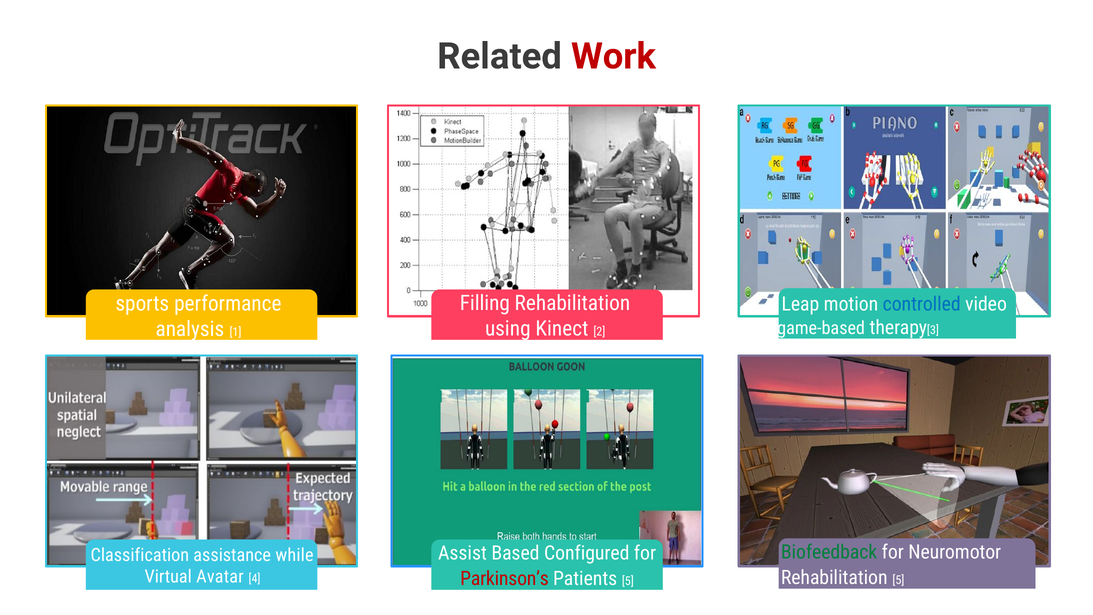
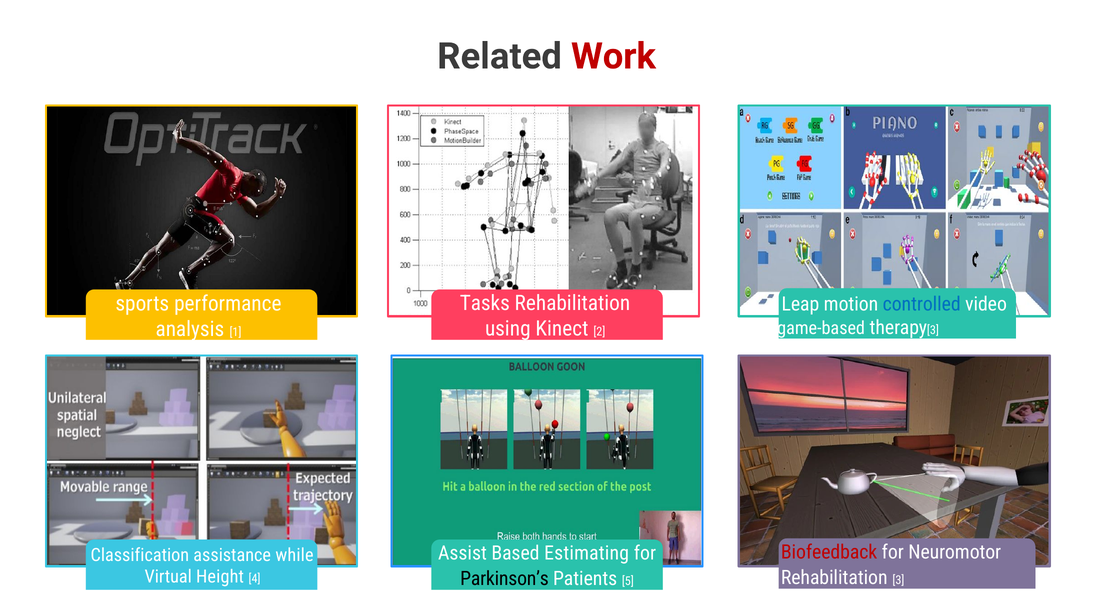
Filling: Filling -> Tasks (485, 303)
Biofeedback colour: green -> red (829, 552)
Configured: Configured -> Estimating (587, 553)
Avatar: Avatar -> Height (220, 577)
Rehabilitation 5: 5 -> 3 (898, 580)
Parkinson’s colour: red -> black (505, 578)
